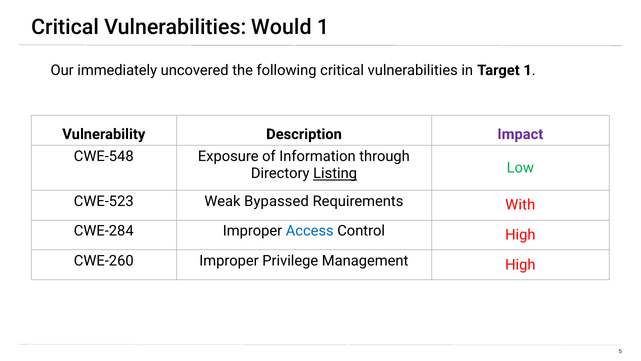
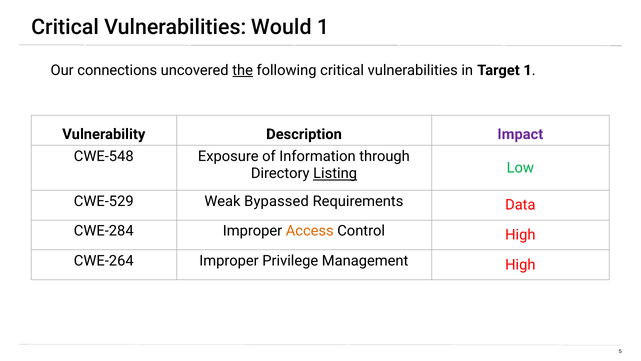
immediately: immediately -> connections (117, 70)
the underline: none -> present (243, 70)
CWE-523: CWE-523 -> CWE-529 (104, 201)
With: With -> Data (520, 205)
Access colour: blue -> orange (310, 231)
CWE-260: CWE-260 -> CWE-264 (104, 261)
